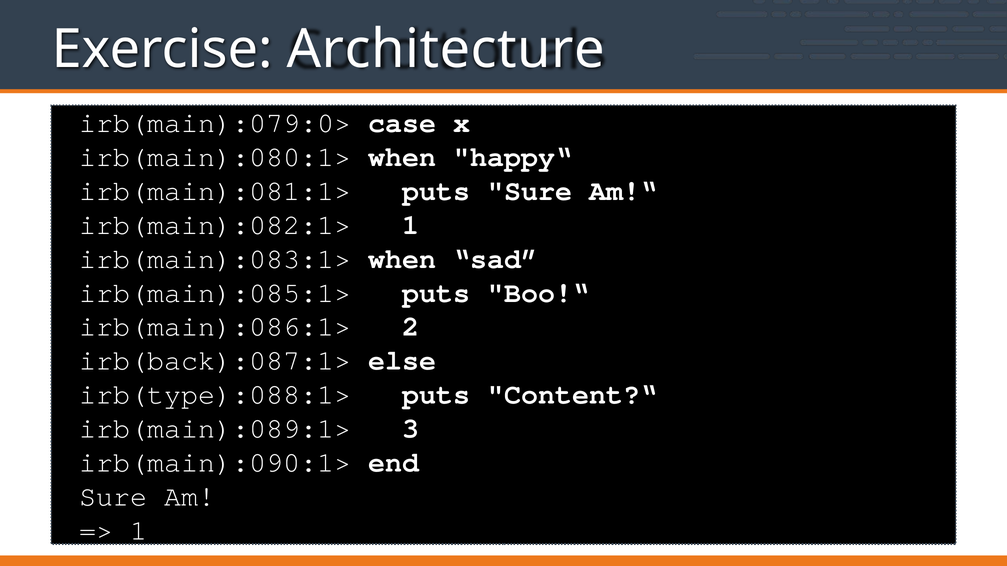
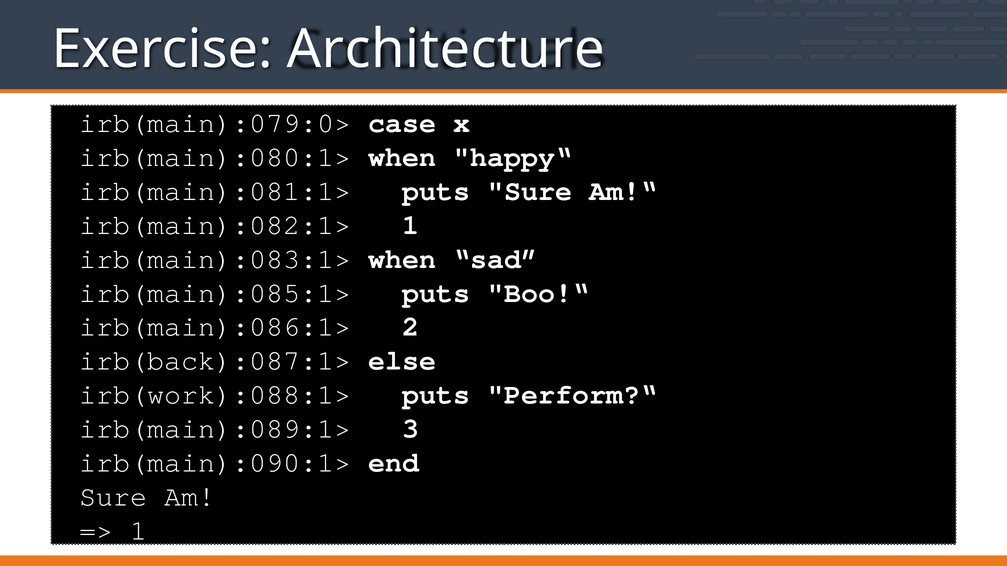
irb(type):088:1>: irb(type):088:1> -> irb(work):088:1> (215, 395)
Content?“: Content?“ -> Perform?“ (572, 395)
